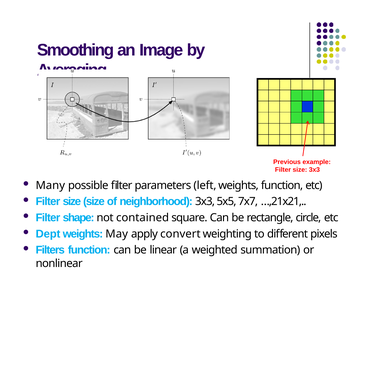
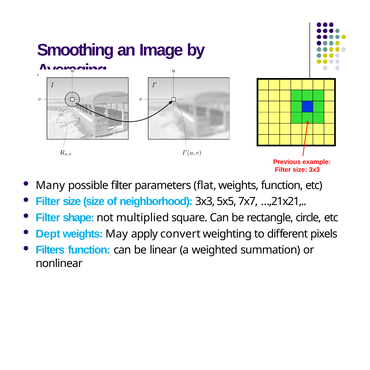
left: left -> flat (205, 185)
contained: contained -> multiplied (143, 218)
